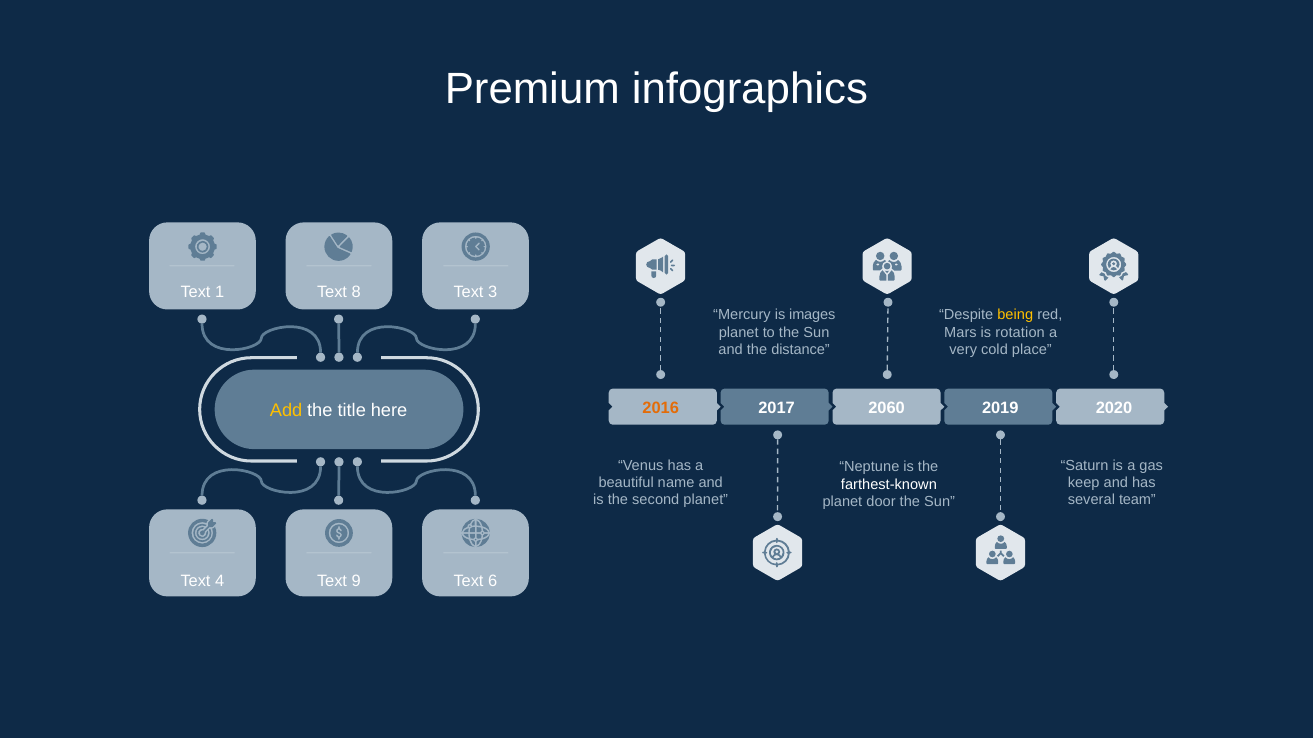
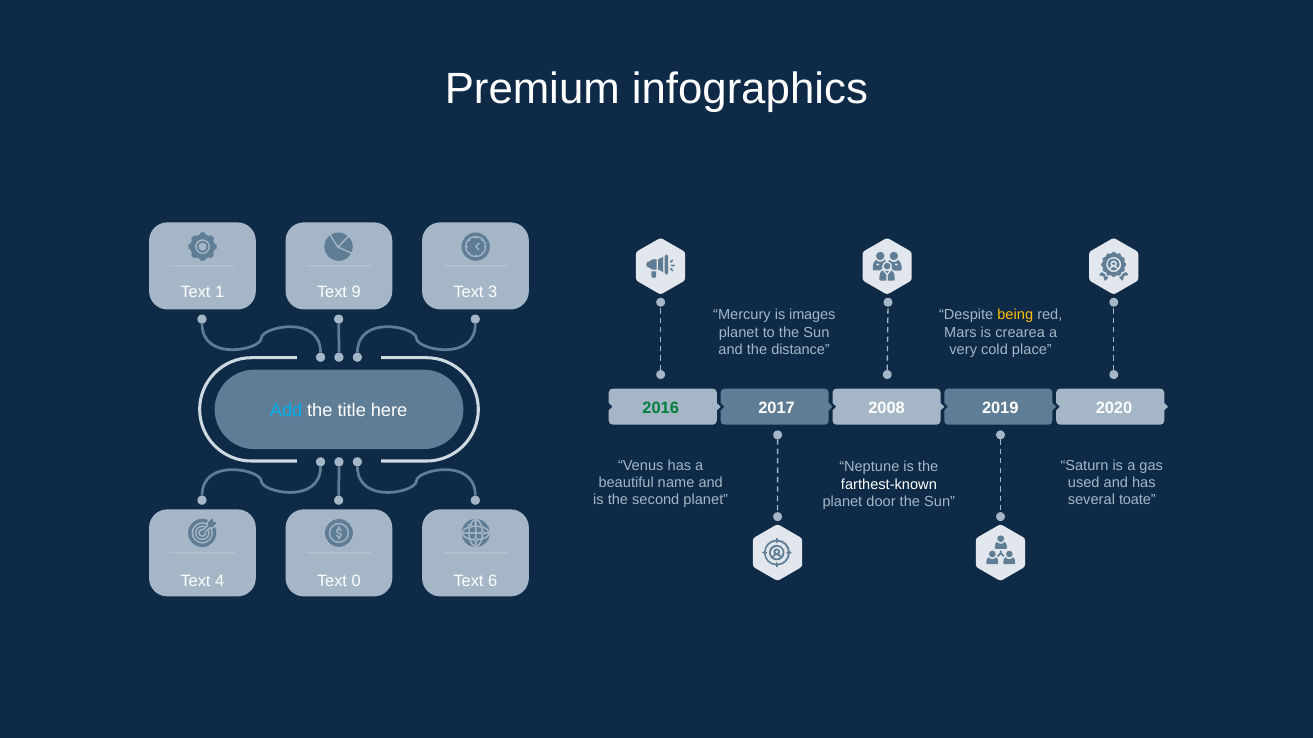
8: 8 -> 9 (356, 292)
rotation: rotation -> crearea (1020, 333)
2016 colour: orange -> green (661, 408)
2060: 2060 -> 2008 (887, 408)
Add colour: yellow -> light blue (286, 411)
keep: keep -> used (1084, 483)
team: team -> toate (1137, 501)
9: 9 -> 0 (356, 581)
